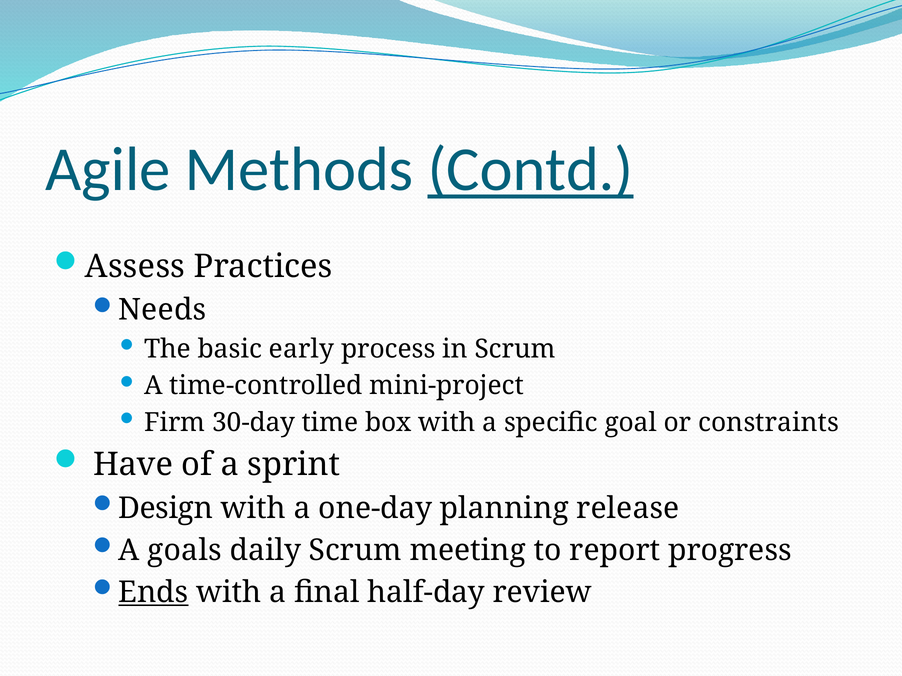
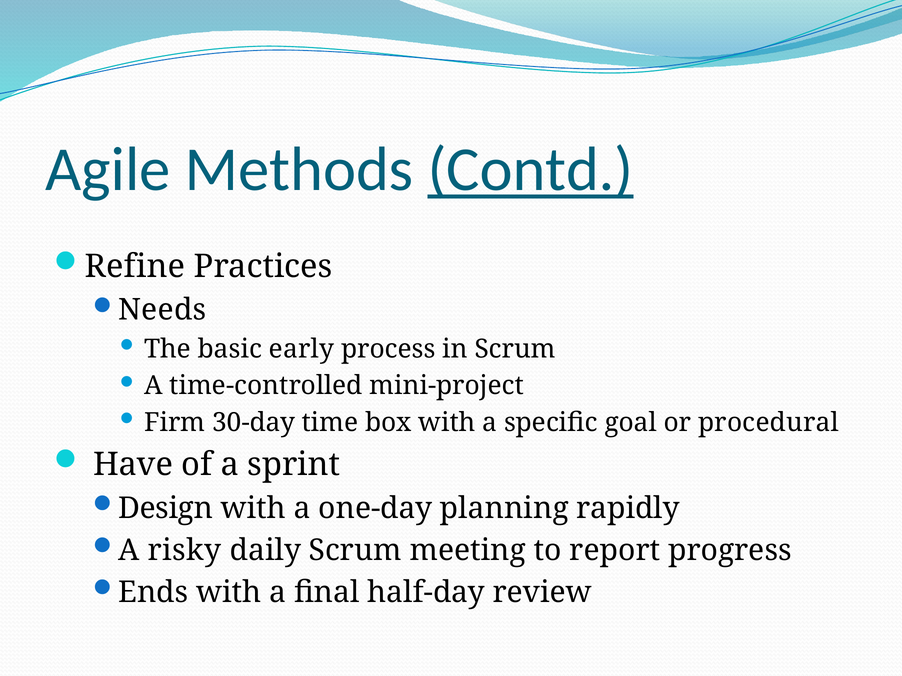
Assess: Assess -> Refine (135, 267)
constraints: constraints -> procedural (769, 423)
release: release -> rapidly (628, 509)
goals: goals -> risky (184, 551)
Ends underline: present -> none (153, 593)
